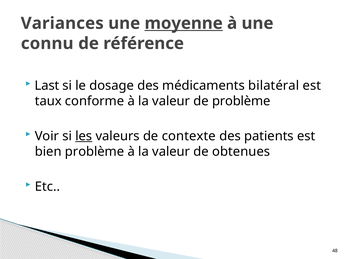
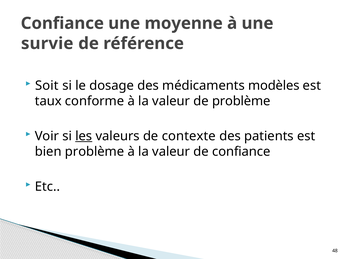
Variances: Variances -> Confiance (62, 23)
moyenne underline: present -> none (184, 23)
connu: connu -> survie (47, 44)
Last: Last -> Soit (47, 86)
bilatéral: bilatéral -> modèles (274, 86)
de obtenues: obtenues -> confiance (241, 152)
